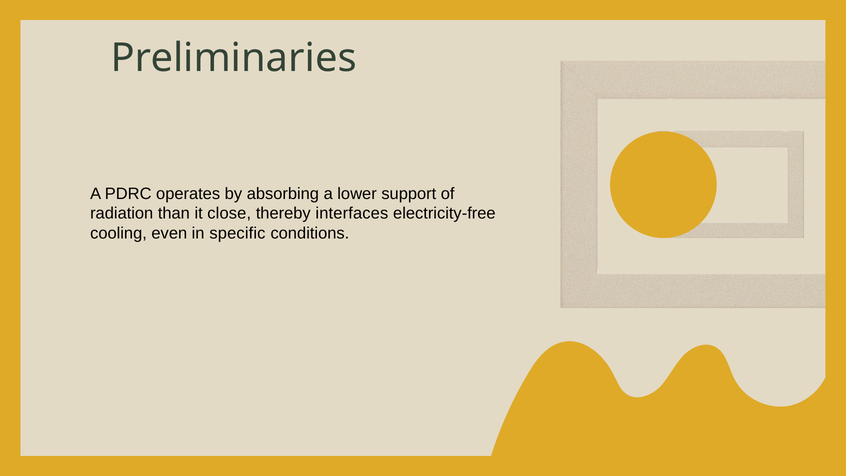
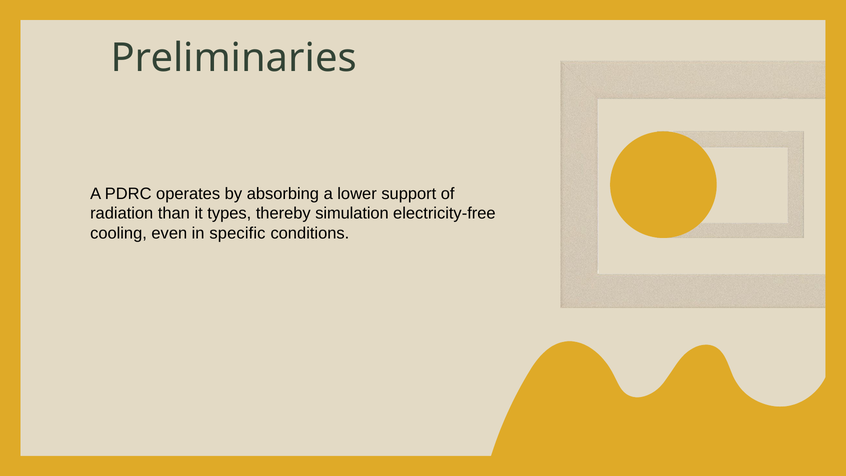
close: close -> types (229, 213)
interfaces: interfaces -> simulation (352, 213)
